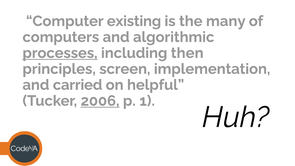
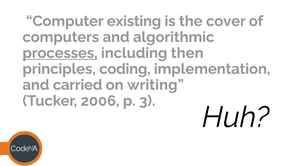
many: many -> cover (226, 21)
screen: screen -> coding (125, 69)
helpful: helpful -> writing (156, 85)
2006 underline: present -> none (100, 101)
1: 1 -> 3 (147, 101)
